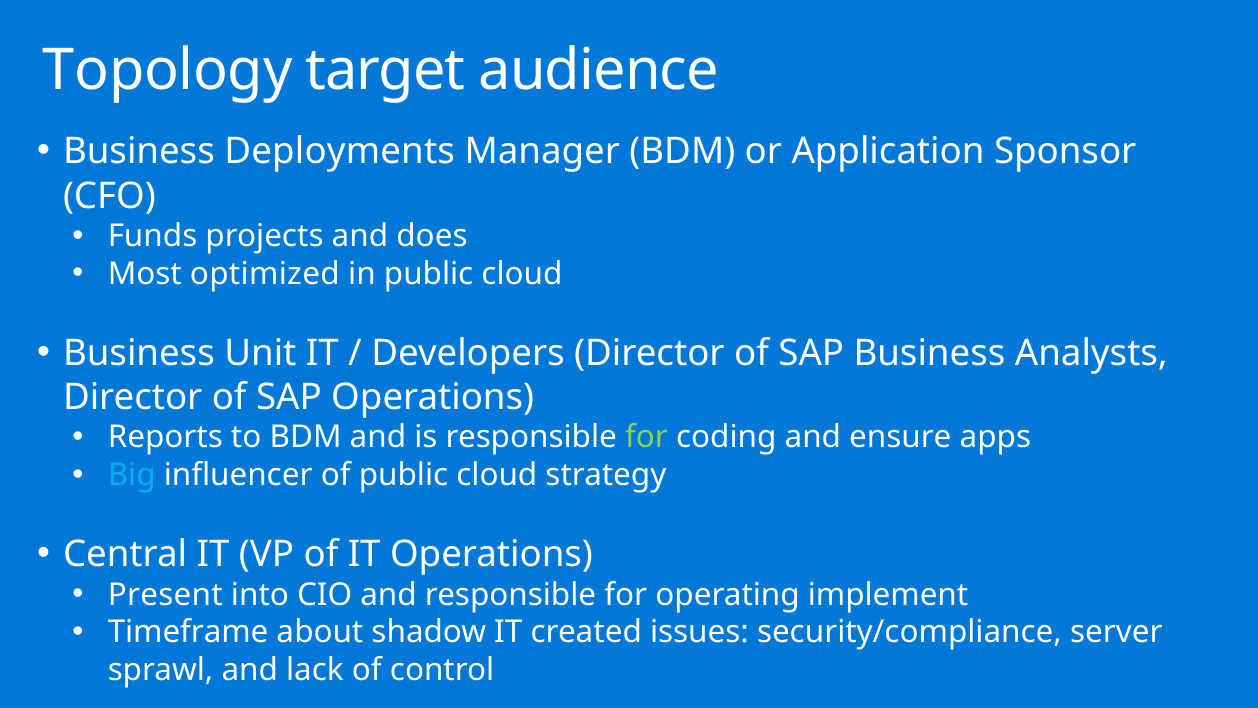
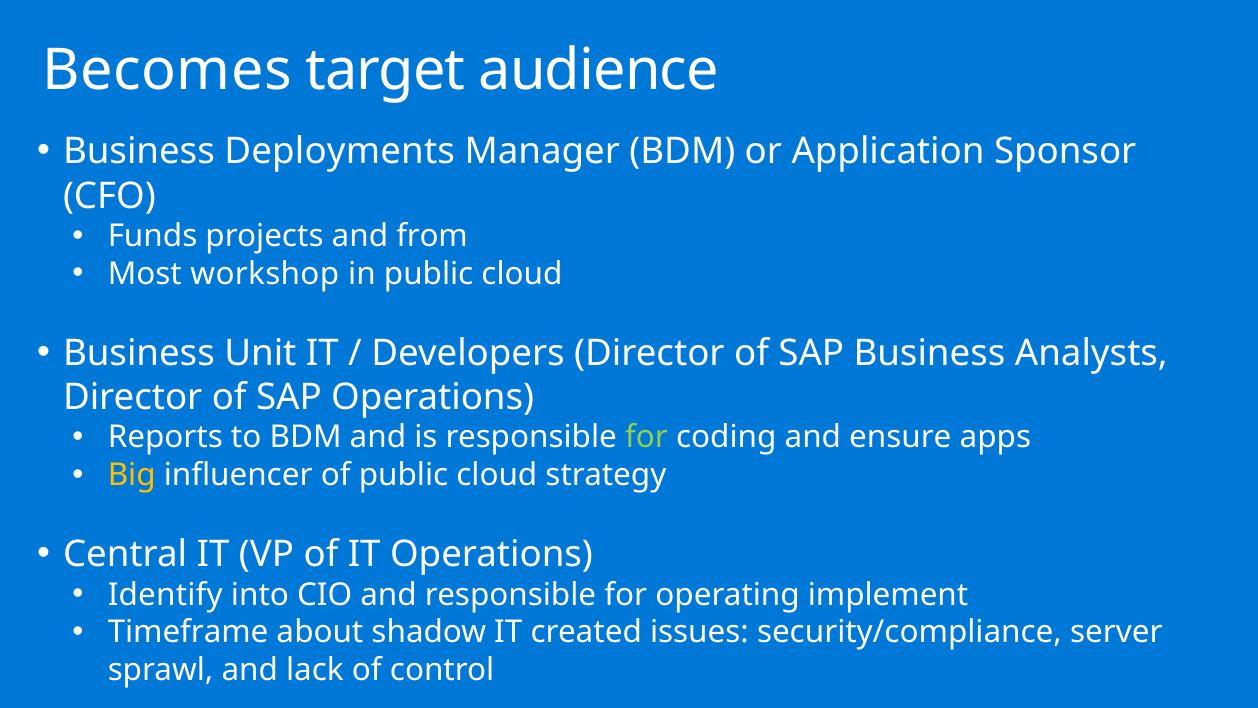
Topology: Topology -> Becomes (167, 70)
does: does -> from (432, 236)
optimized: optimized -> workshop (265, 274)
Big colour: light blue -> yellow (132, 475)
Present: Present -> Identify (165, 594)
